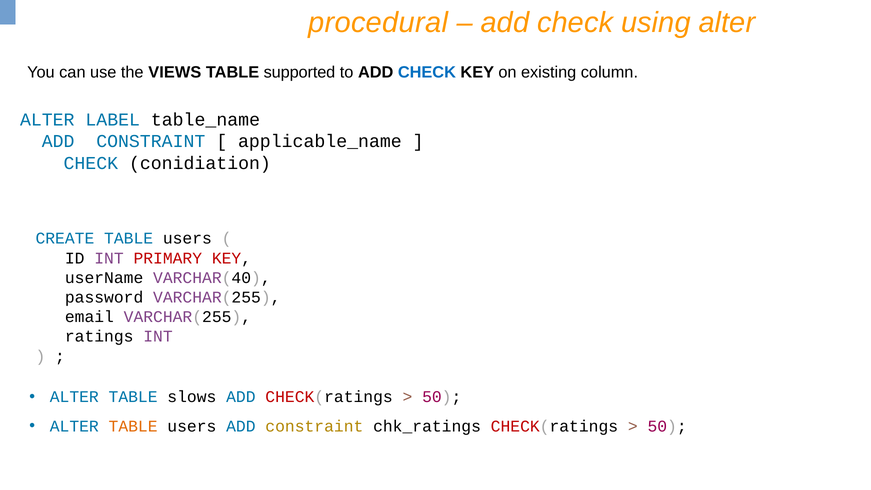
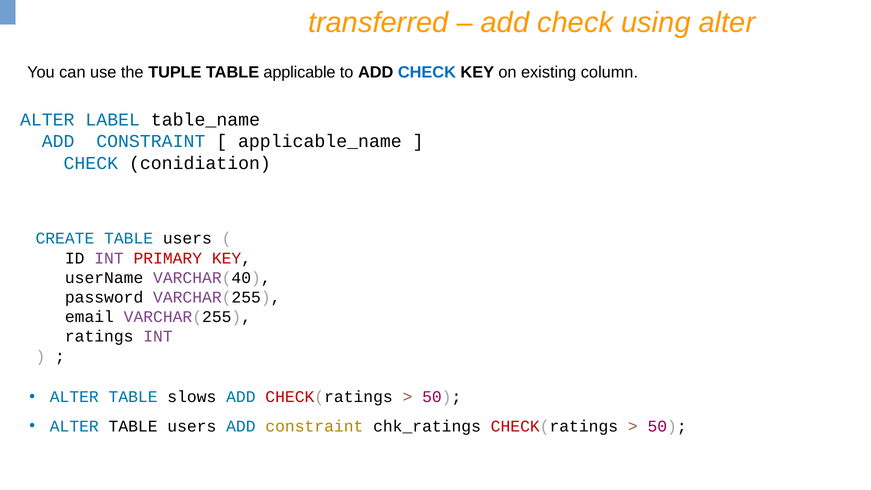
procedural: procedural -> transferred (378, 23)
VIEWS: VIEWS -> TUPLE (175, 73)
supported: supported -> applicable (300, 73)
TABLE colour: orange -> black (133, 426)
